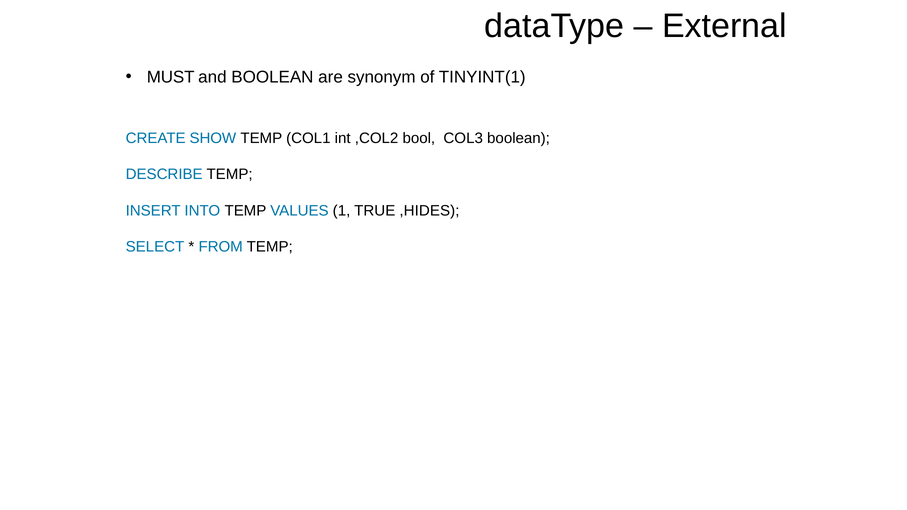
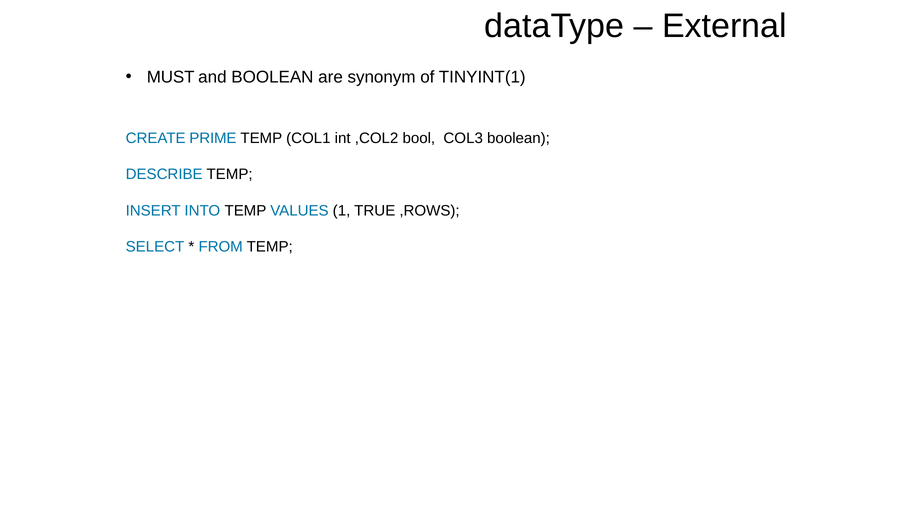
SHOW: SHOW -> PRIME (213, 138)
,HIDES: ,HIDES -> ,ROWS (430, 211)
